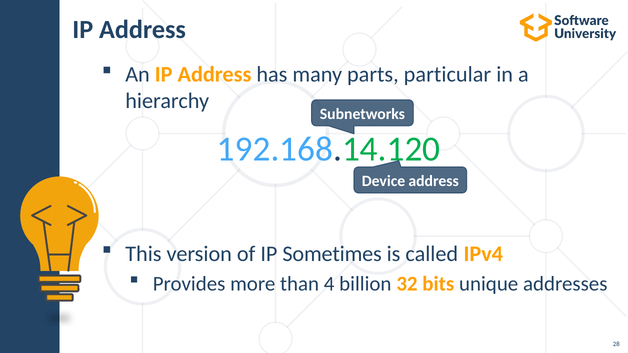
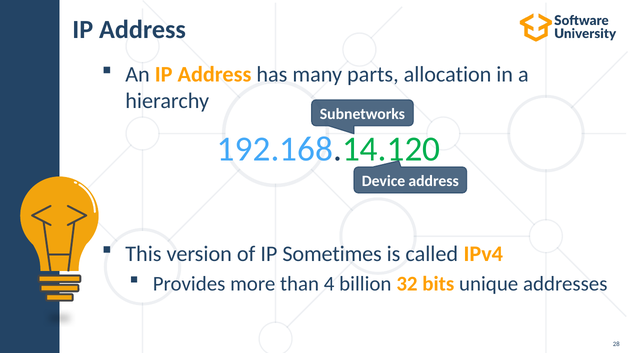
particular: particular -> allocation (448, 74)
